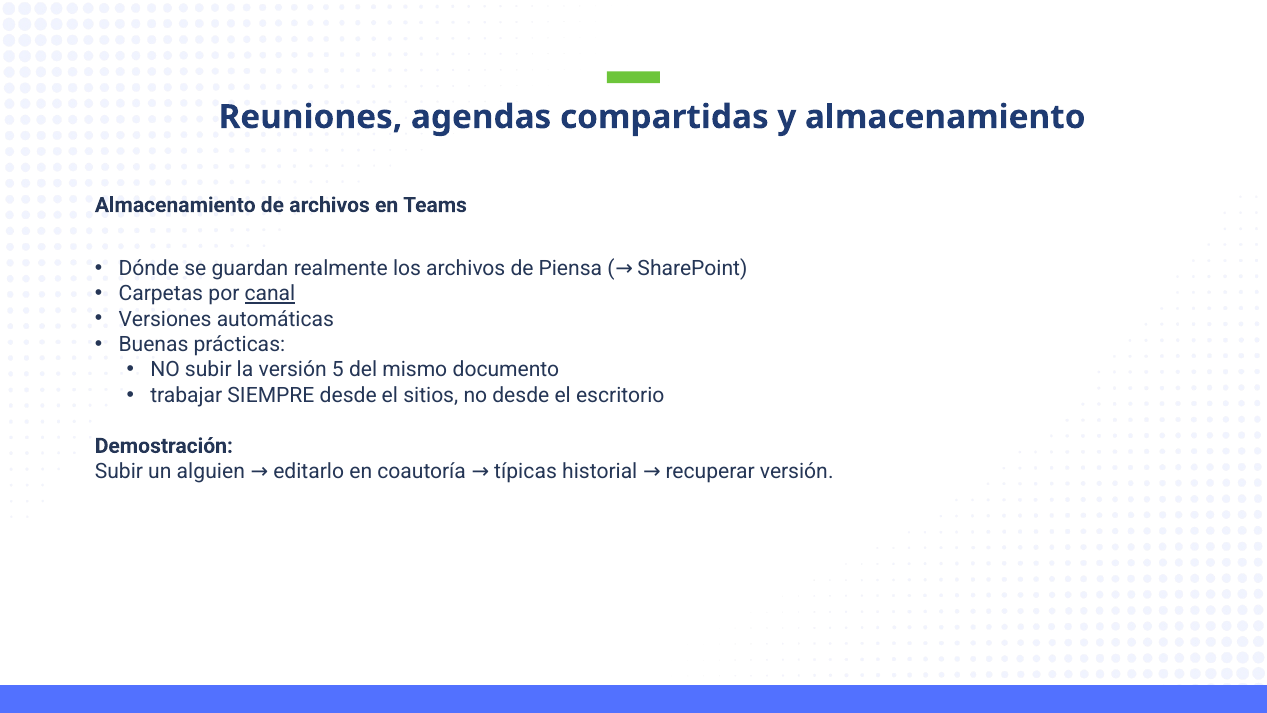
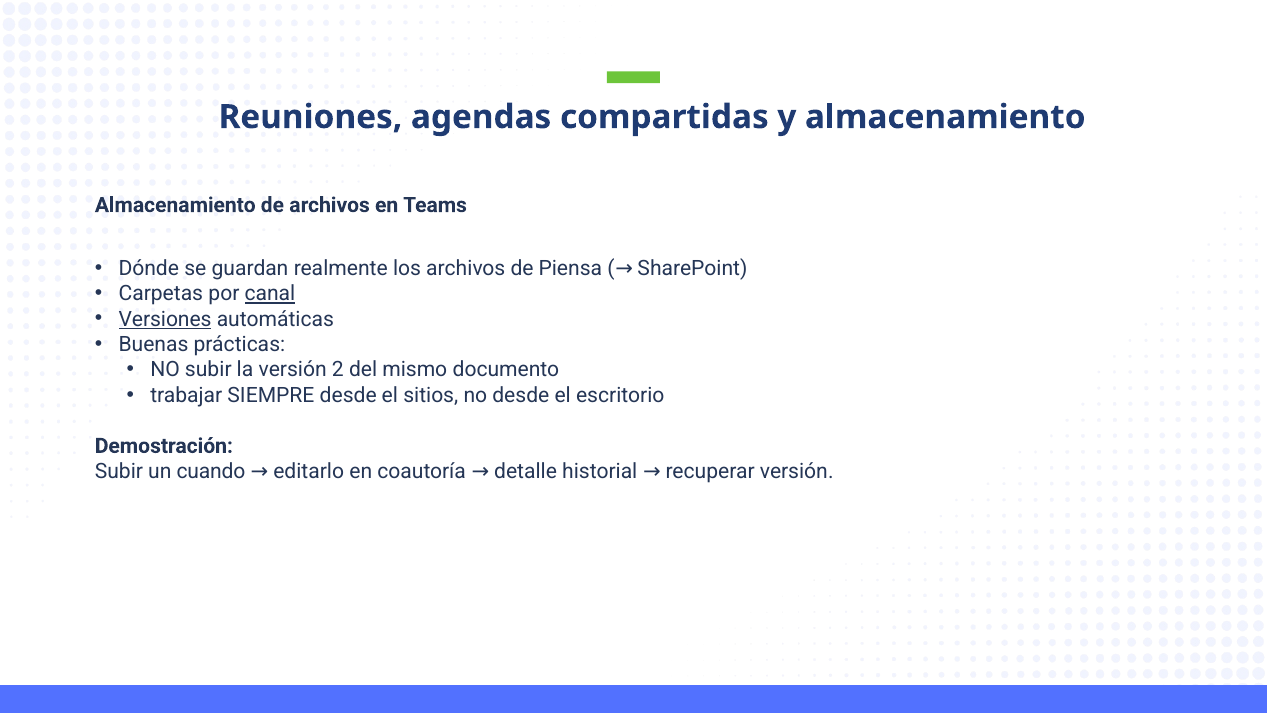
Versiones underline: none -> present (165, 319)
5: 5 -> 2 (338, 370)
alguien: alguien -> cuando (211, 471)
típicas: típicas -> detalle (526, 471)
